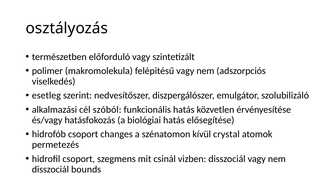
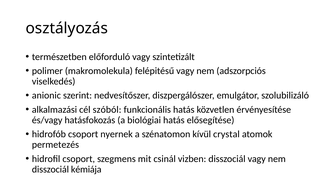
esetleg: esetleg -> anionic (46, 95)
changes: changes -> nyernek (117, 134)
bounds: bounds -> kémiája (86, 169)
